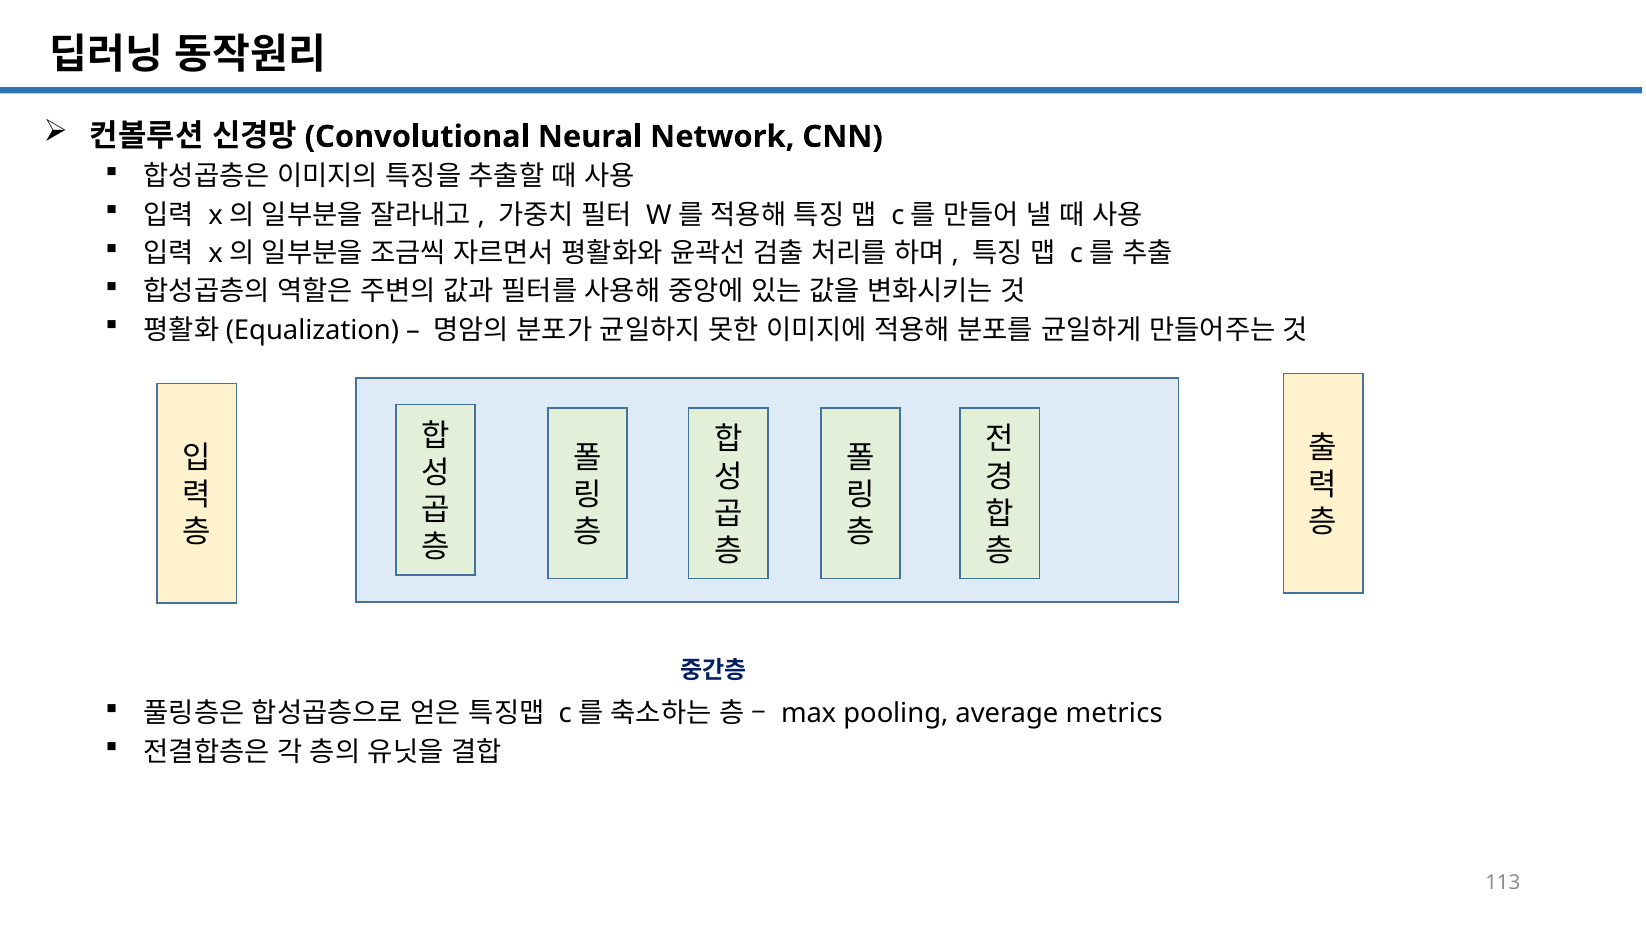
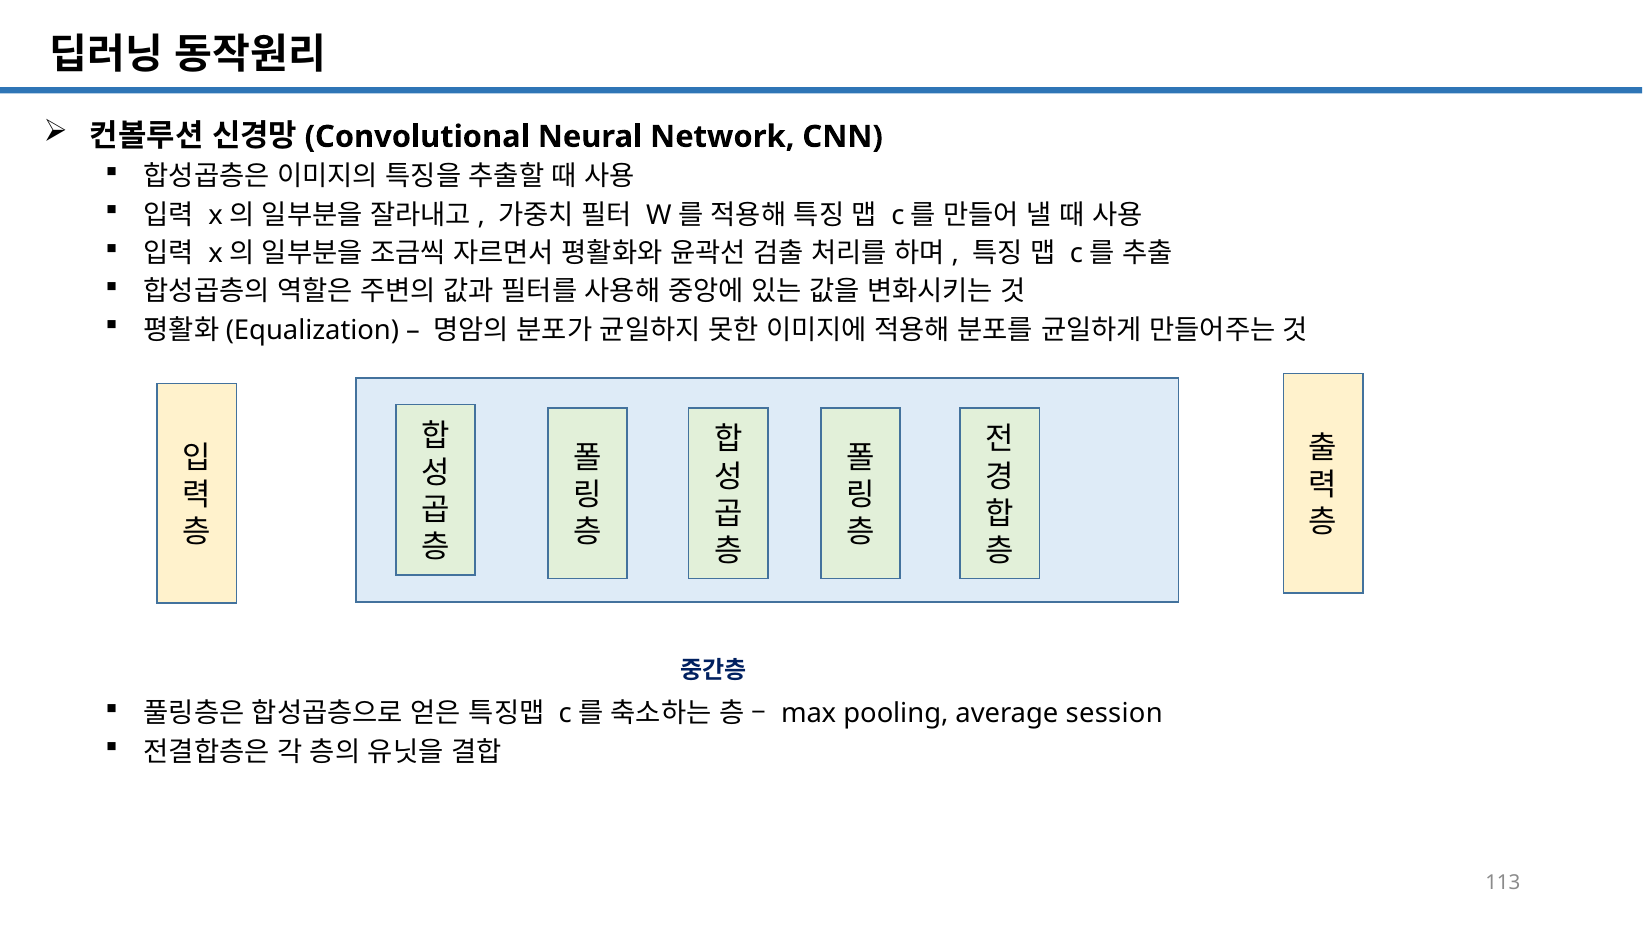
metrics: metrics -> session (1114, 714)
